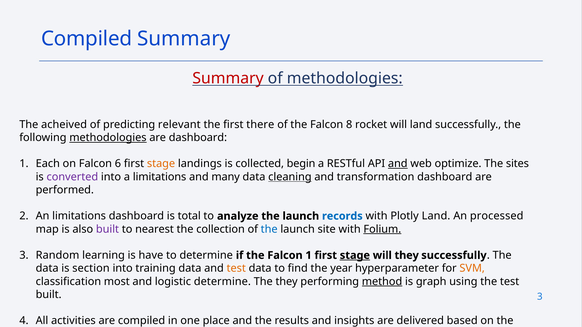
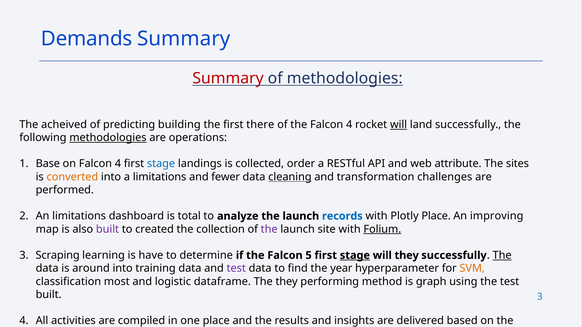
Compiled: Compiled -> Demands (87, 39)
relevant: relevant -> building (179, 125)
the Falcon 8: 8 -> 4 (349, 125)
will underline: none -> present (399, 125)
are dashboard: dashboard -> operations (198, 138)
Each: Each -> Base (48, 164)
on Falcon 6: 6 -> 4 (118, 164)
stage colour: orange -> blue (161, 164)
begin: begin -> order (301, 164)
and underline: present -> none (398, 164)
optimize: optimize -> attribute (458, 164)
converted colour: purple -> orange (72, 177)
many: many -> fewer (226, 177)
transformation dashboard: dashboard -> challenges (445, 177)
Plotly Land: Land -> Place (436, 216)
processed: processed -> improving (497, 216)
nearest: nearest -> created (155, 229)
the colour: blue -> purple (269, 229)
Random: Random -> Scraping (58, 256)
Falcon 1: 1 -> 5 (309, 256)
The underline: none -> present (502, 256)
section: section -> around (91, 269)
test colour: orange -> purple (236, 269)
logistic determine: determine -> dataframe (222, 282)
method underline: present -> none (382, 282)
